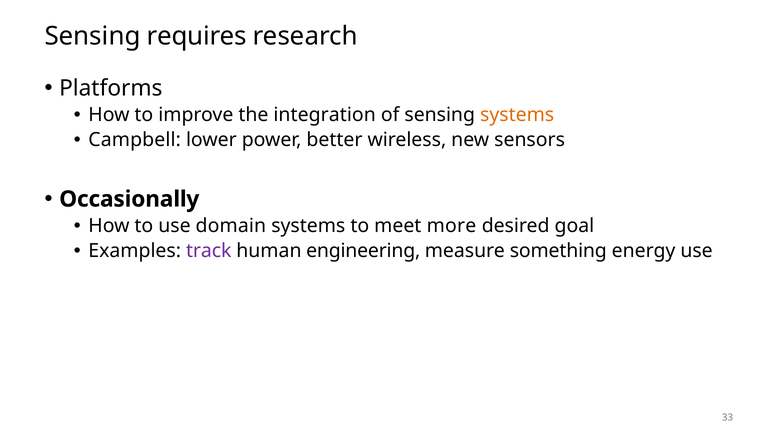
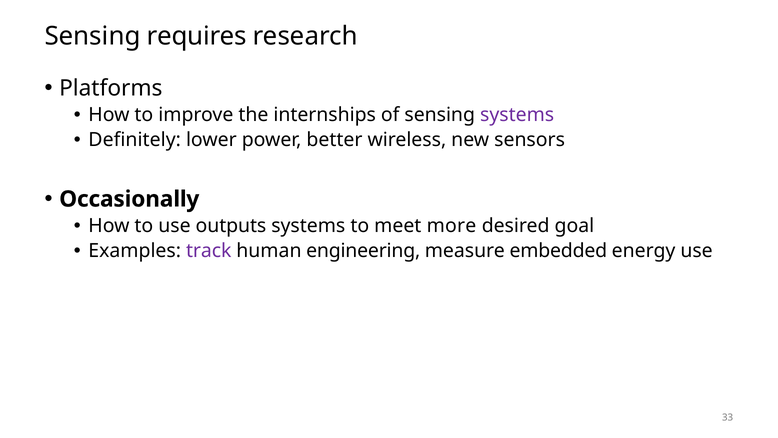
integration: integration -> internships (325, 115)
systems colour: orange -> purple (517, 115)
Campbell: Campbell -> Definitely (135, 140)
domain: domain -> outputs (231, 226)
something: something -> embedded (558, 251)
